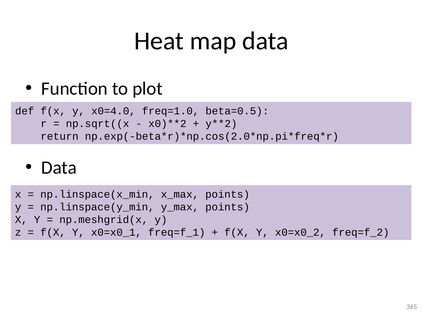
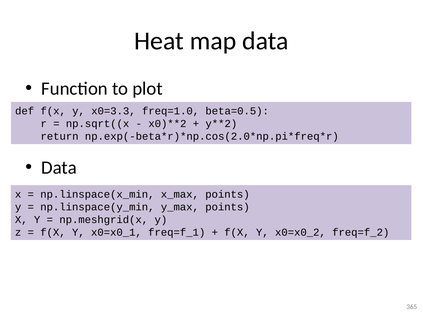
x0=4.0: x0=4.0 -> x0=3.3 (113, 111)
